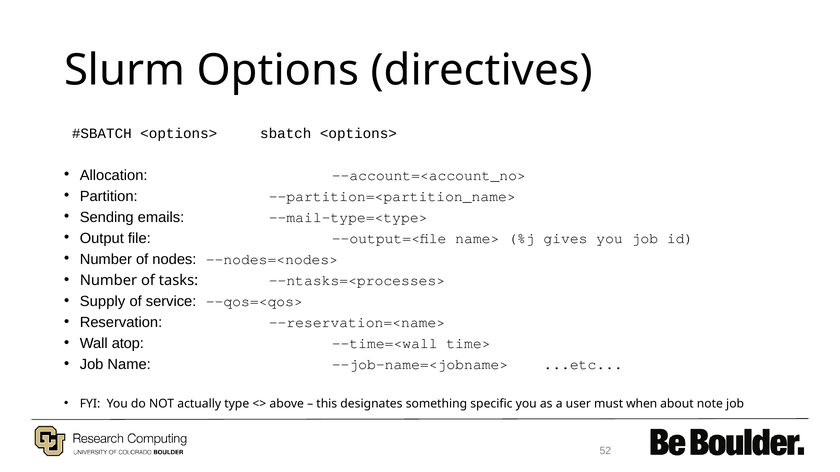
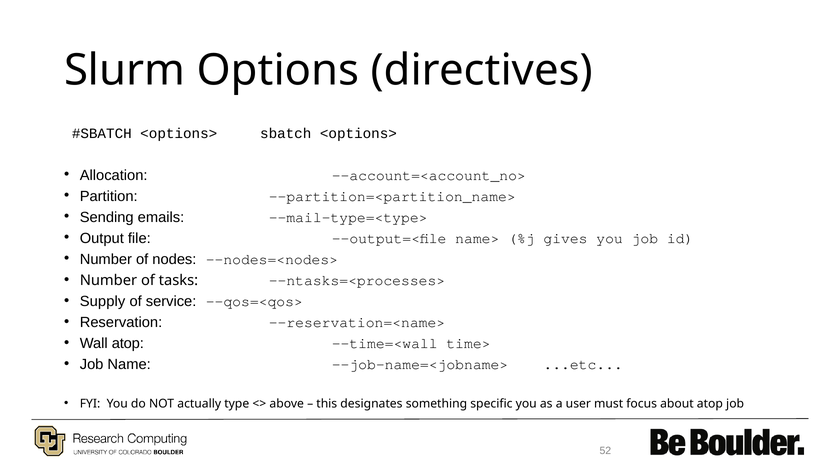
when: when -> focus (642, 404)
about note: note -> atop (710, 404)
